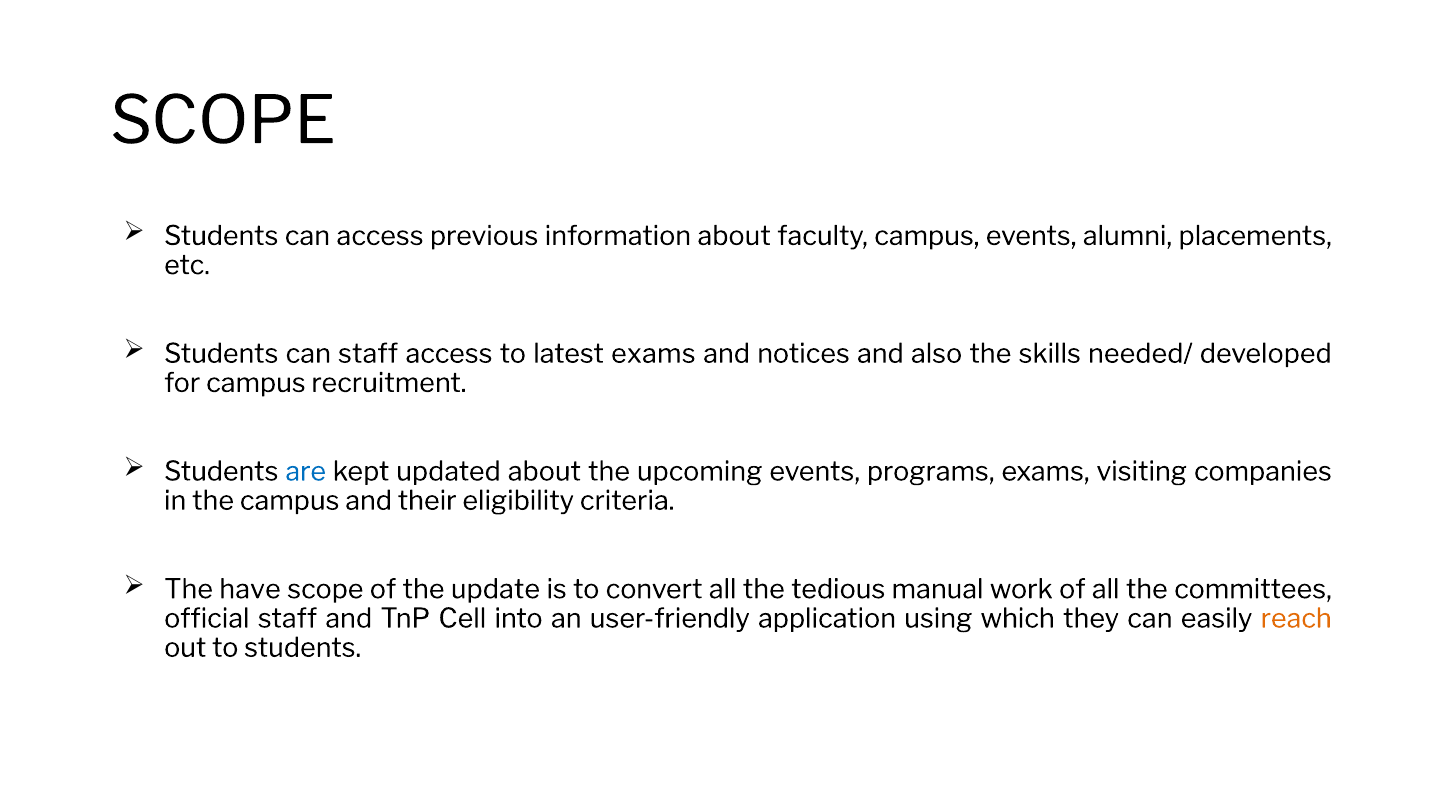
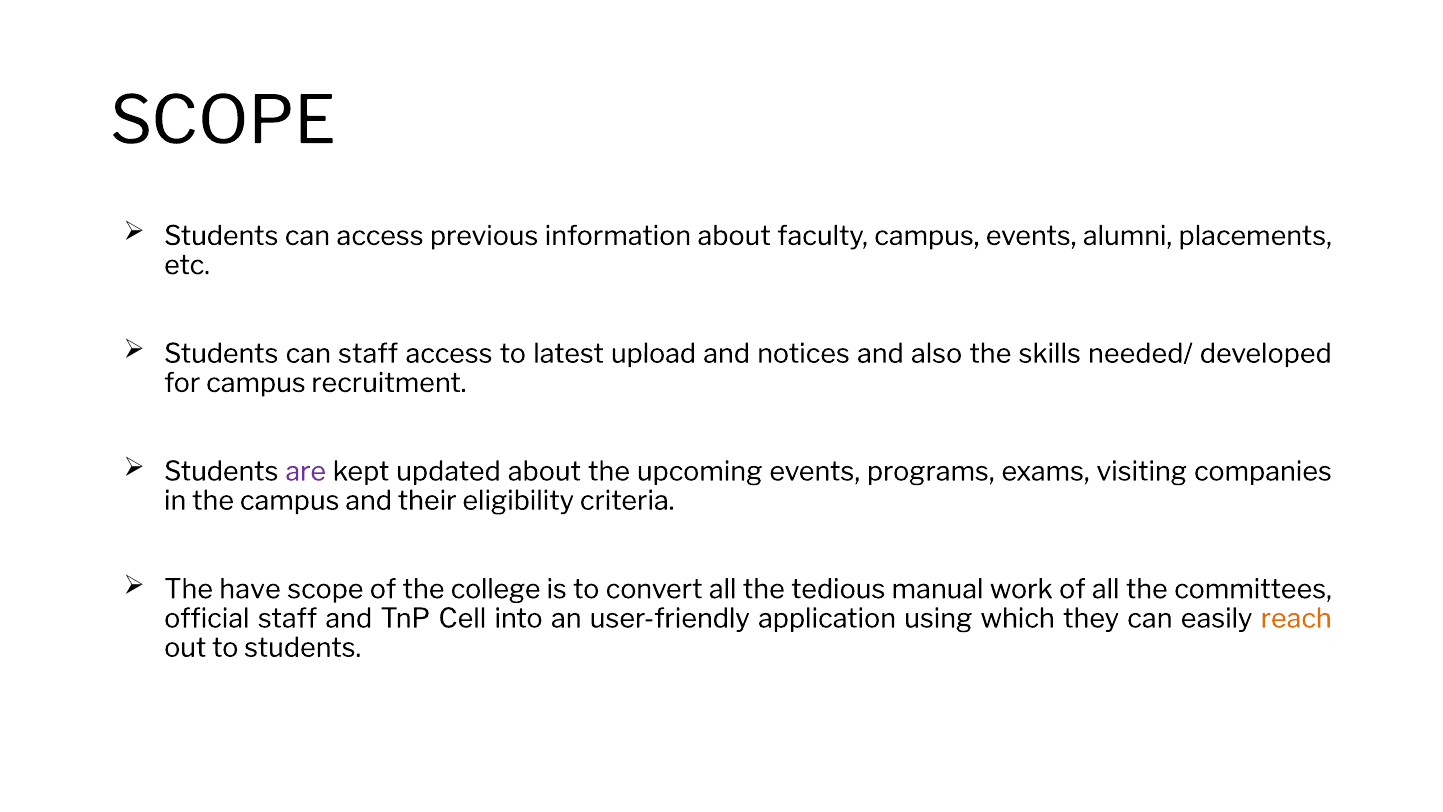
latest exams: exams -> upload (654, 354)
are colour: blue -> purple (306, 471)
update: update -> college (496, 589)
